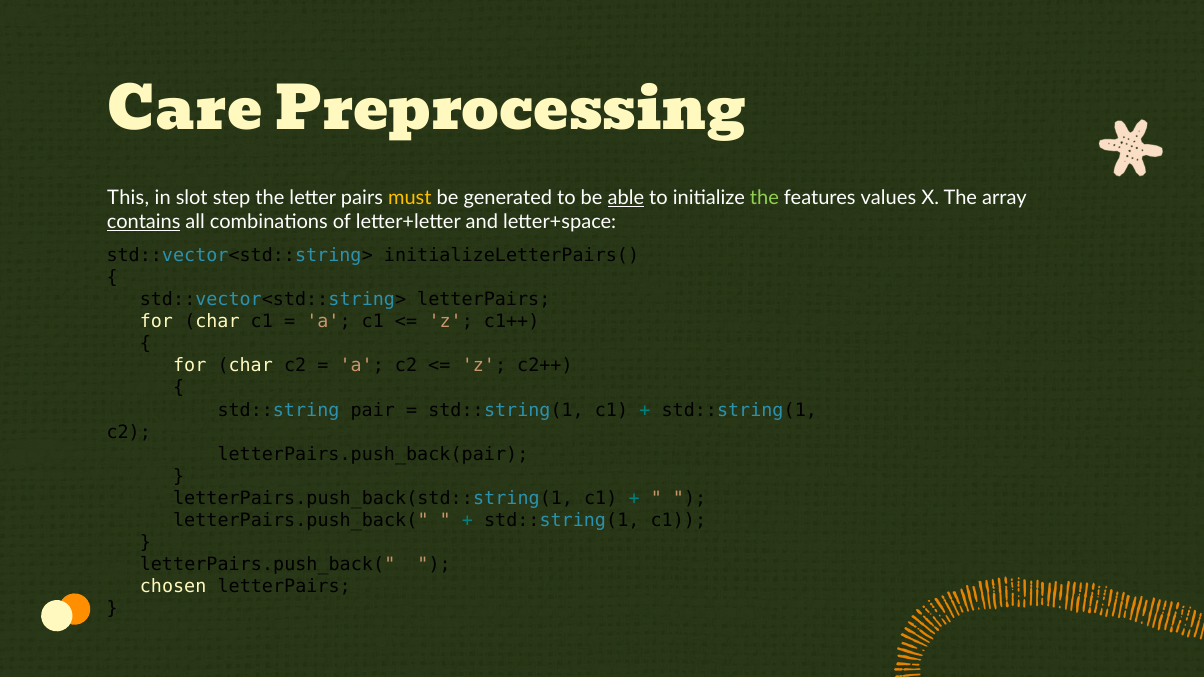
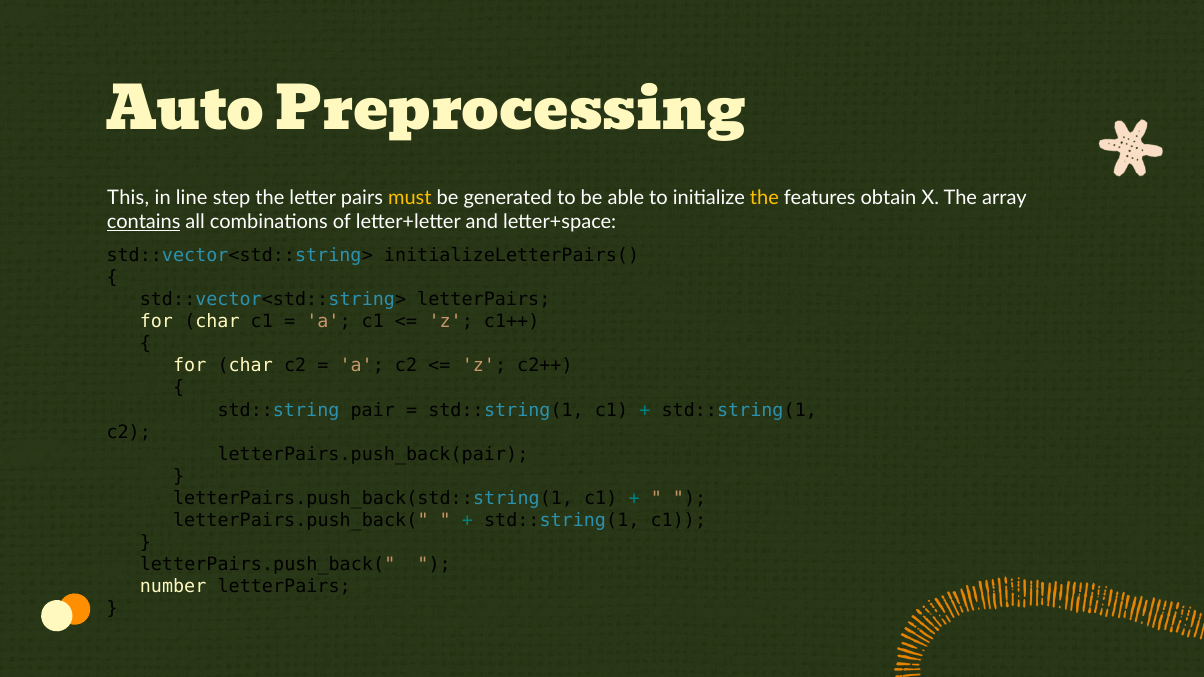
Care: Care -> Auto (186, 110)
slot: slot -> line (192, 198)
able underline: present -> none (626, 198)
the colour: light green -> yellow (764, 198)
values: values -> obtain (888, 198)
chosen: chosen -> number (173, 587)
